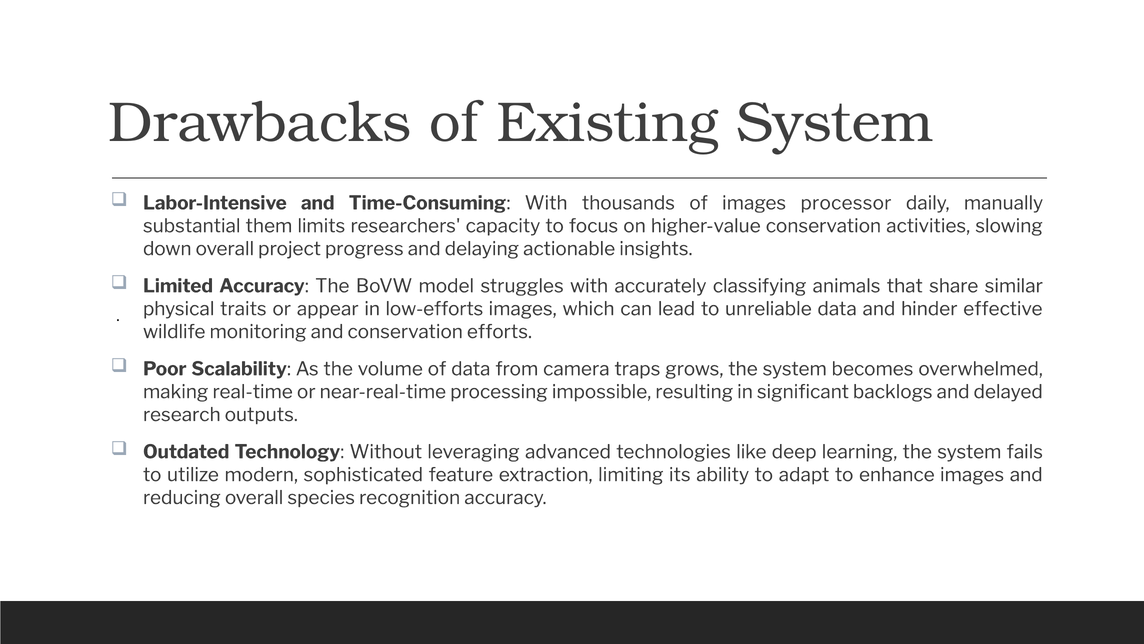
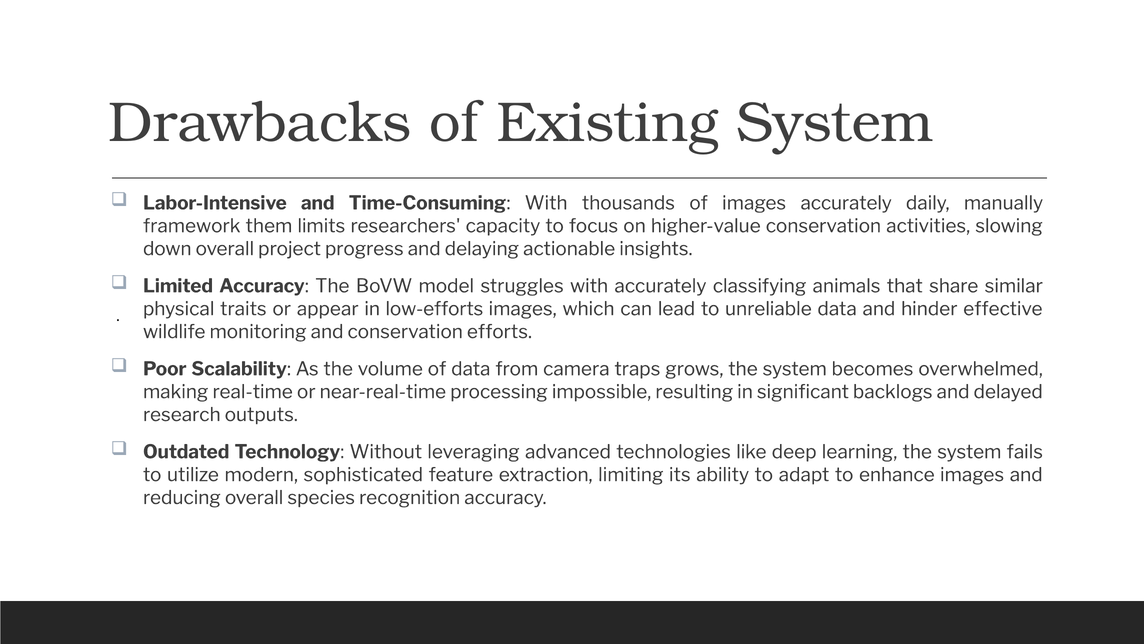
images processor: processor -> accurately (846, 203)
substantial: substantial -> framework (192, 226)
